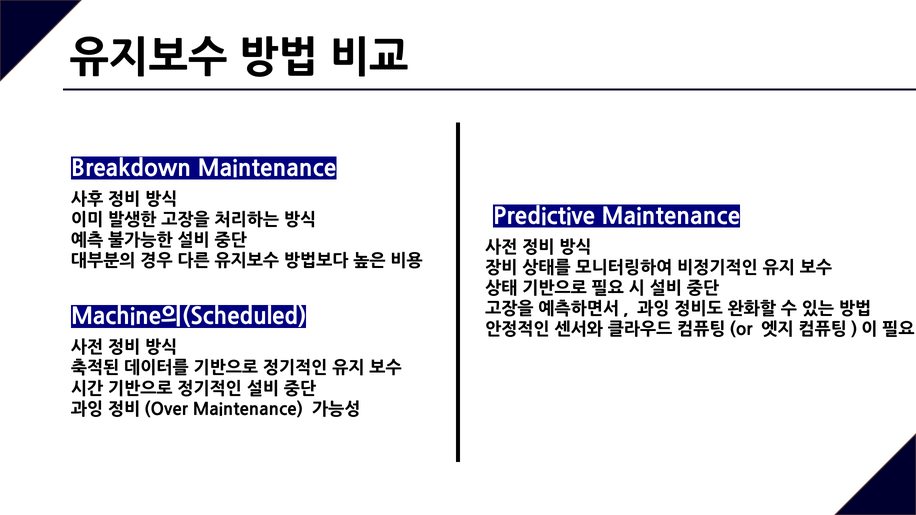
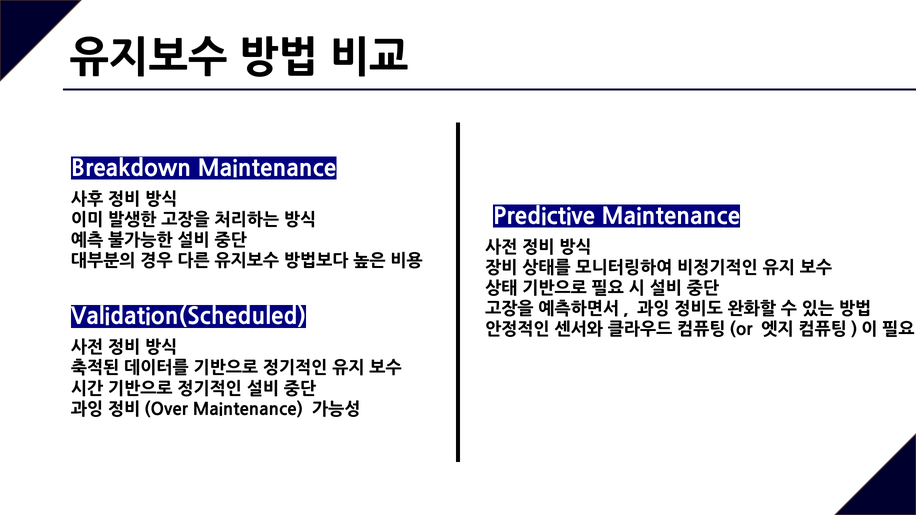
Machine의(Scheduled: Machine의(Scheduled -> Validation(Scheduled (188, 317)
